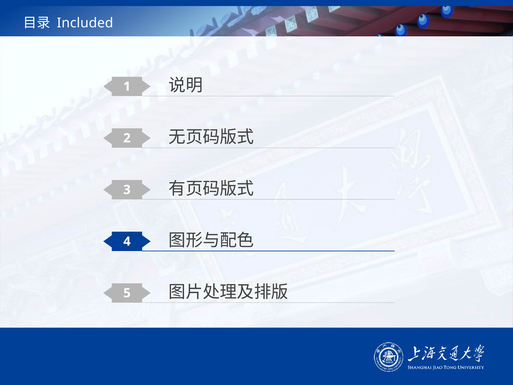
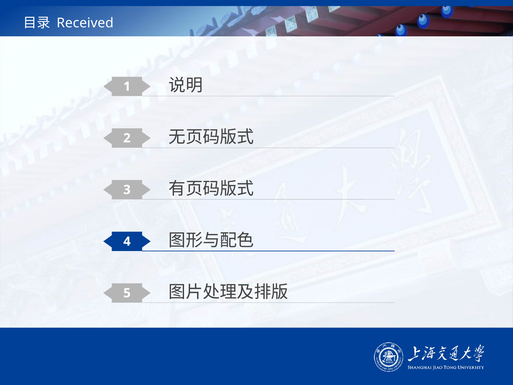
Included: Included -> Received (85, 23)
